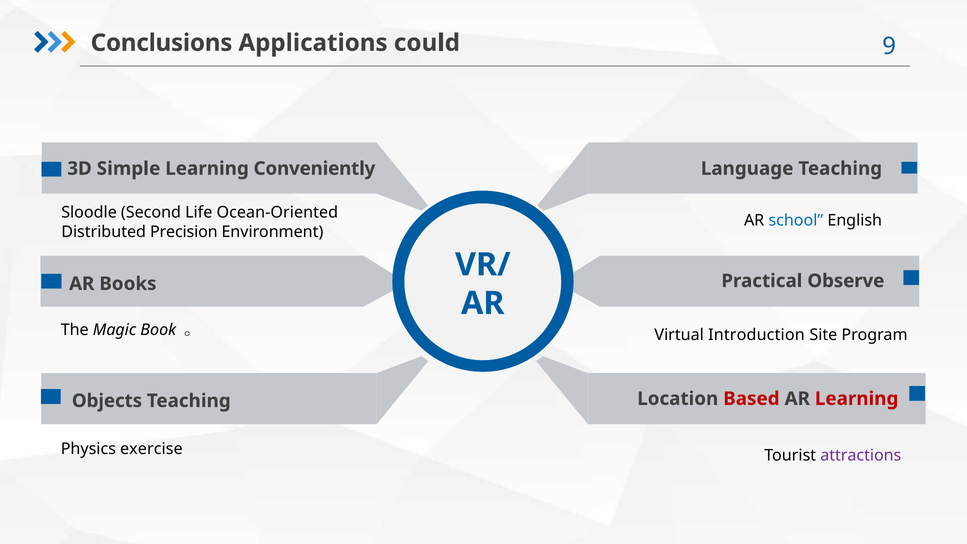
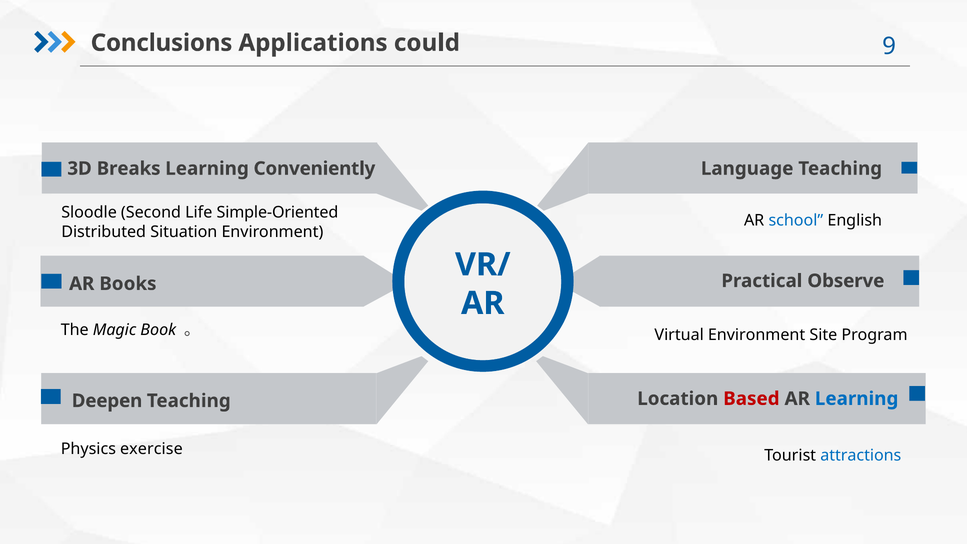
Simple: Simple -> Breaks (129, 169)
Ocean-Oriented: Ocean-Oriented -> Simple-Oriented (277, 212)
Precision: Precision -> Situation (184, 232)
Virtual Introduction: Introduction -> Environment (757, 335)
Learning colour: red -> blue (857, 399)
Objects: Objects -> Deepen (107, 401)
attractions colour: purple -> blue (861, 455)
